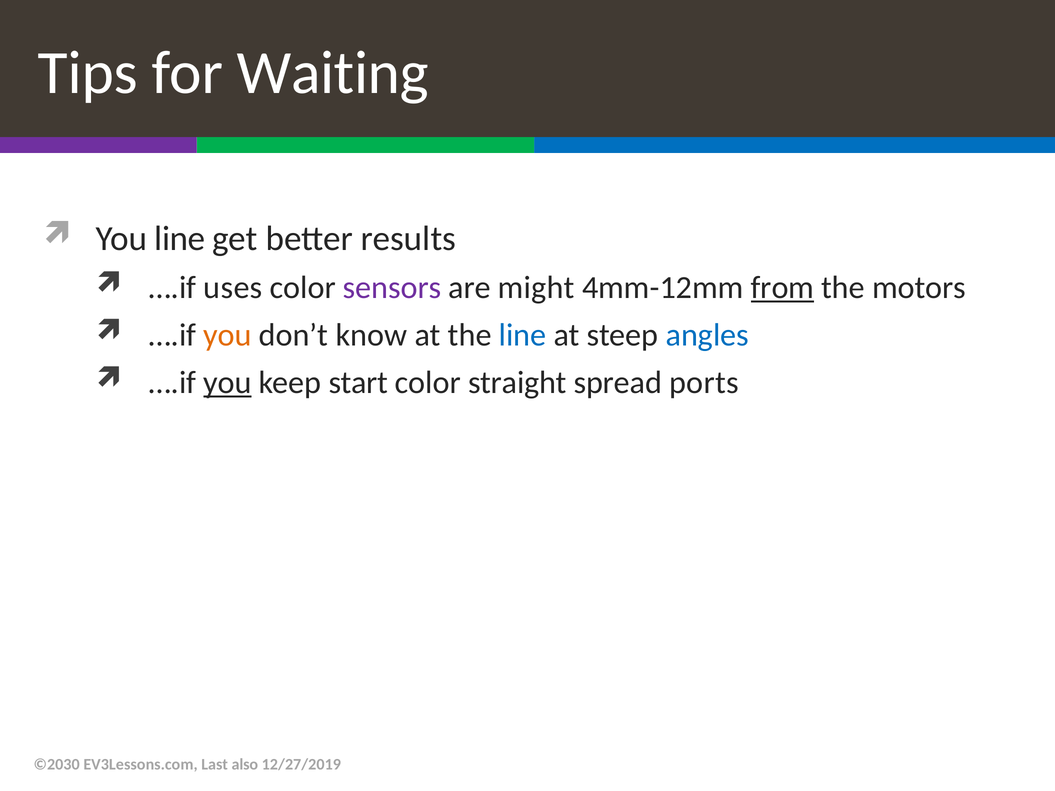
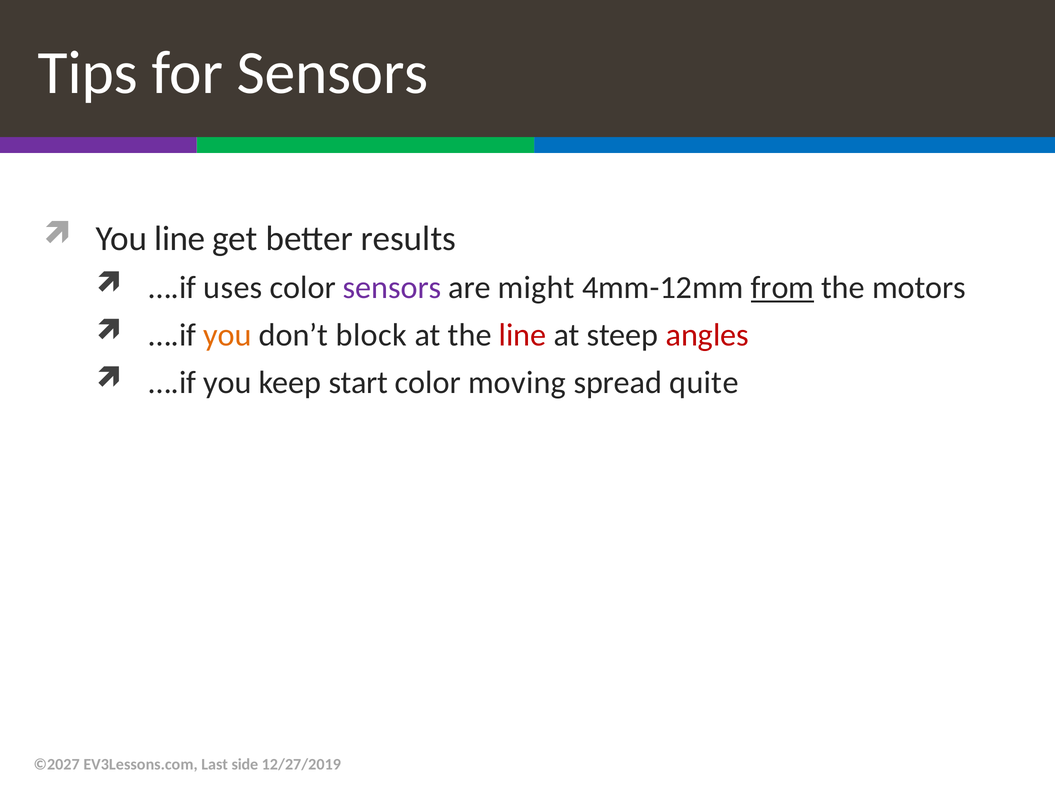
for Waiting: Waiting -> Sensors (333, 73)
know: know -> block (371, 335)
line colour: blue -> red (523, 335)
angles colour: blue -> red (707, 335)
you underline: present -> none (228, 383)
straight: straight -> moving (517, 383)
ports: ports -> quite (704, 383)
©2030: ©2030 -> ©2027 (57, 765)
also: also -> side (245, 765)
